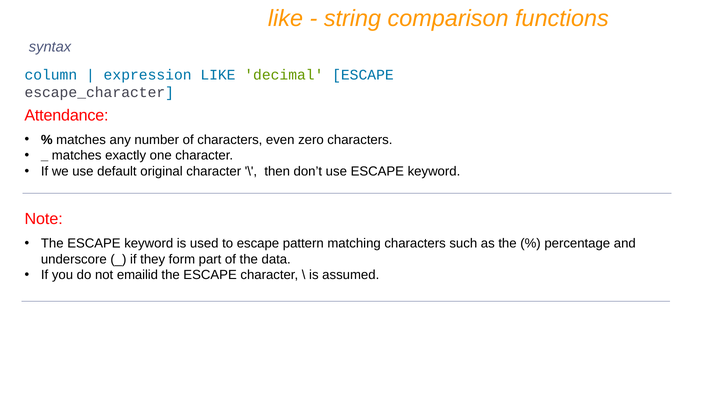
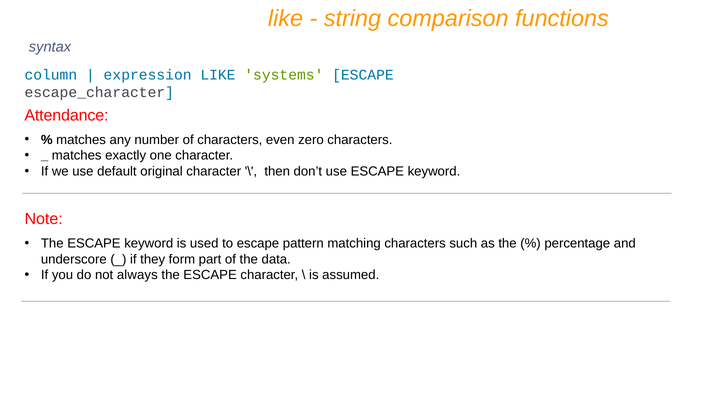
decimal: decimal -> systems (284, 75)
emailid: emailid -> always (137, 275)
